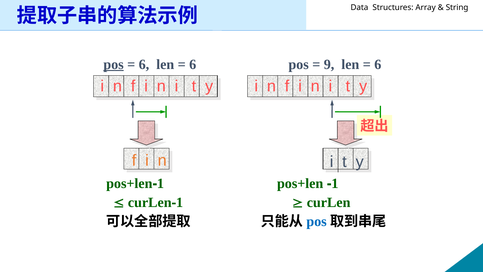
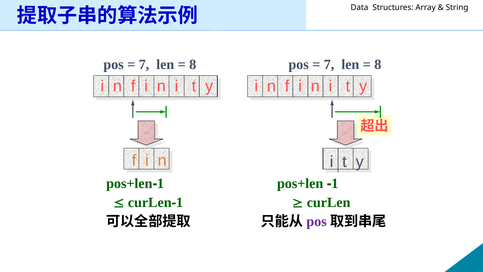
pos underline: present -> none (114, 64)
6: 6 -> 7 (144, 64)
6: 6 -> 8 (193, 64)
9: 9 -> 7 (329, 64)
6: 6 -> 8 (378, 64)
pos colour: blue -> purple (317, 221)
